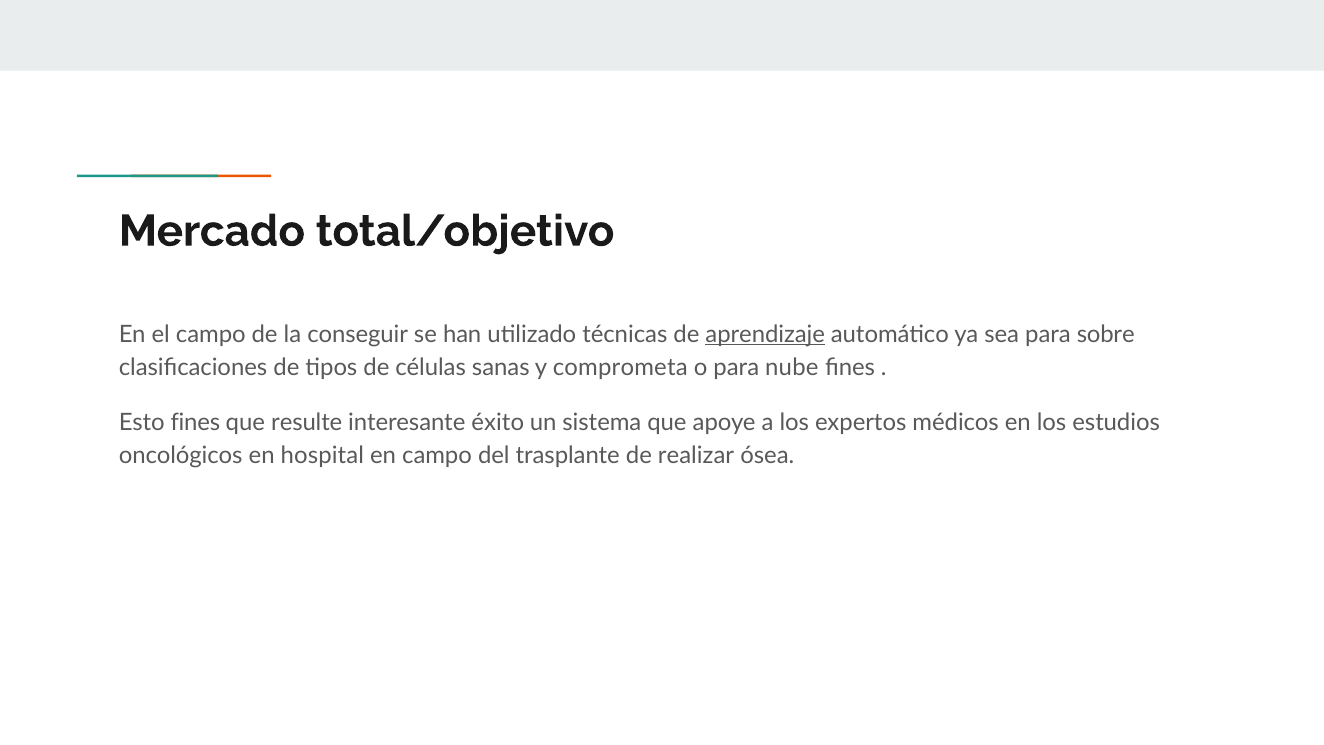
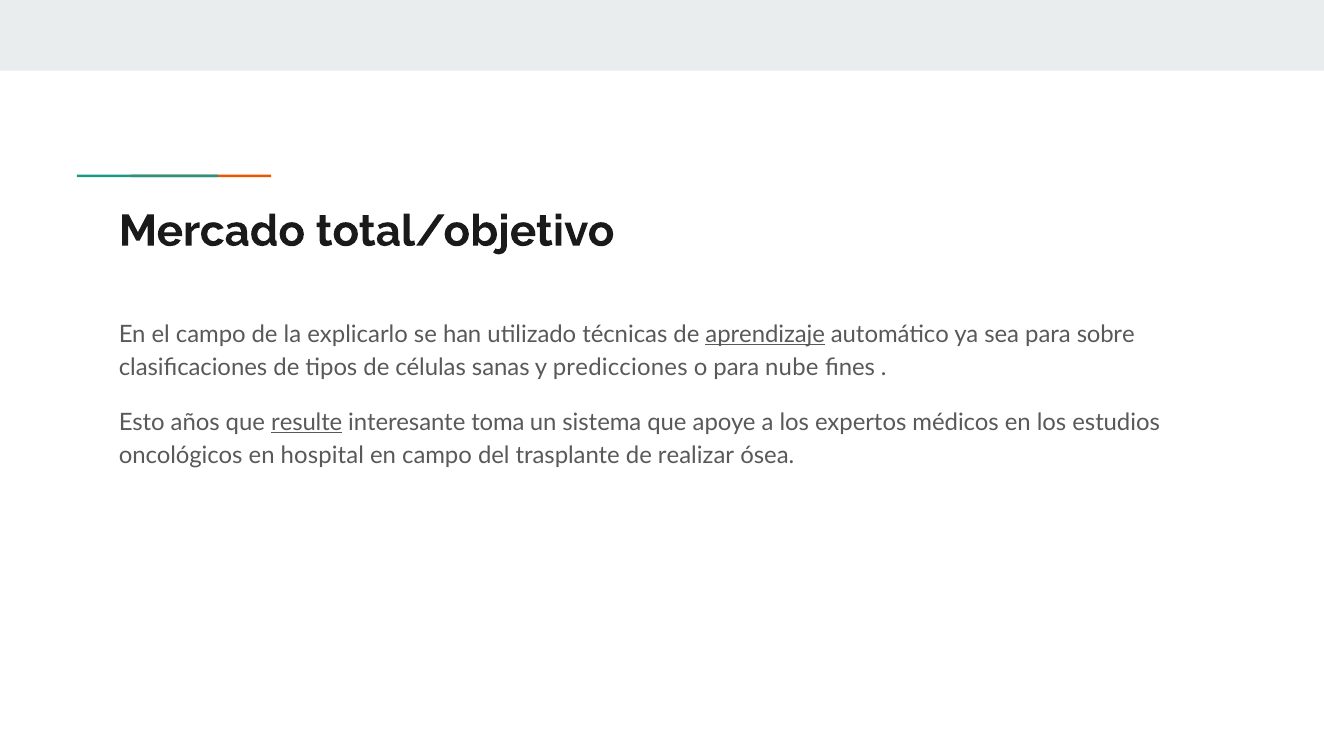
conseguir: conseguir -> explicarlo (358, 334)
comprometa: comprometa -> predicciones (620, 367)
Esto fines: fines -> años (195, 422)
resulte underline: none -> present (307, 422)
éxito: éxito -> toma (498, 422)
